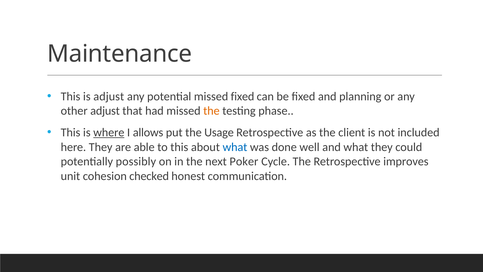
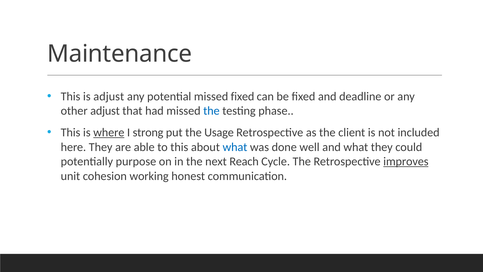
planning: planning -> deadline (360, 96)
the colour: orange -> blue (211, 111)
allows: allows -> strong (148, 132)
possibly: possibly -> purpose (136, 161)
Poker: Poker -> Reach (244, 161)
improves underline: none -> present (406, 161)
checked: checked -> working (149, 176)
